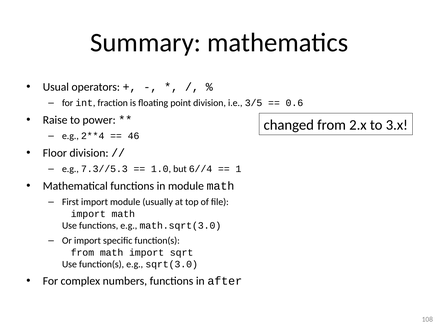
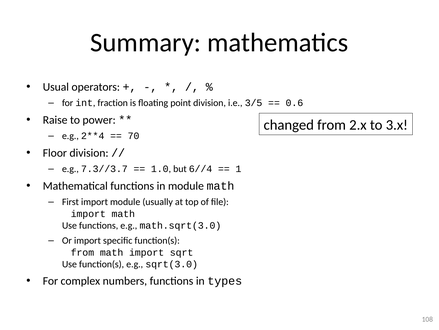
46: 46 -> 70 (134, 136)
7.3//5.3: 7.3//5.3 -> 7.3//3.7 (104, 169)
after: after -> types (225, 280)
